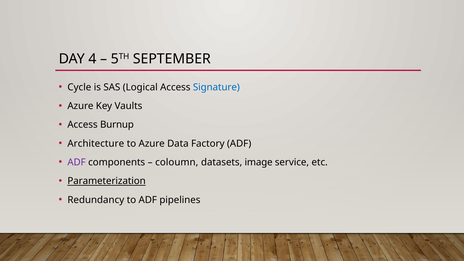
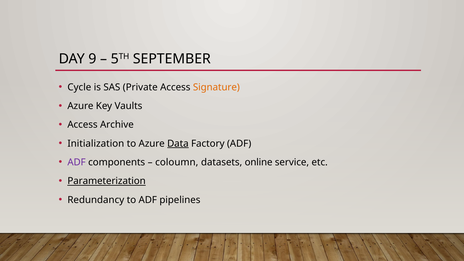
4: 4 -> 9 (92, 59)
Logical: Logical -> Private (140, 87)
Signature colour: blue -> orange (216, 87)
Burnup: Burnup -> Archive (117, 125)
Architecture: Architecture -> Initialization (96, 144)
Data underline: none -> present (178, 144)
image: image -> online (259, 162)
